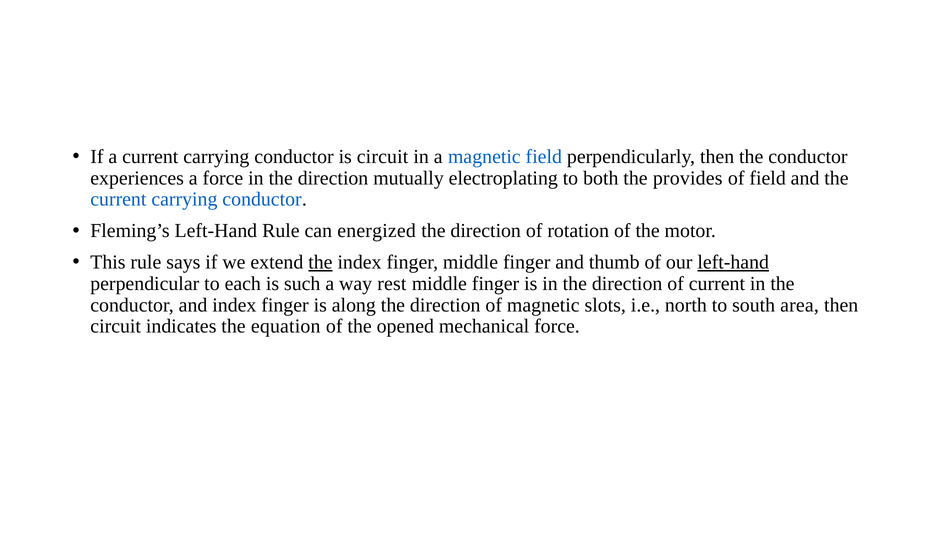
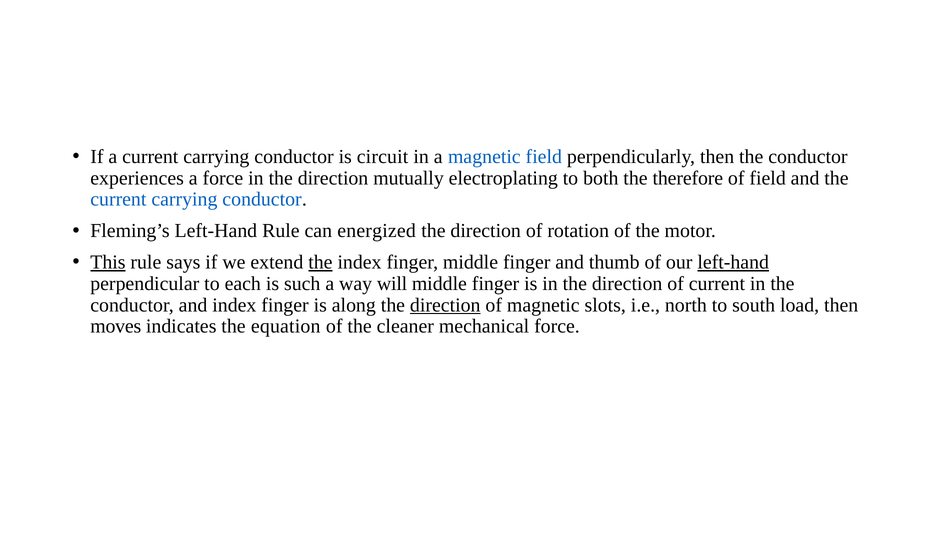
provides: provides -> therefore (688, 178)
This underline: none -> present (108, 262)
rest: rest -> will (392, 284)
direction underline: none -> present (445, 305)
area: area -> load (800, 305)
circuit: circuit -> moves (116, 326)
opened: opened -> cleaner (405, 326)
